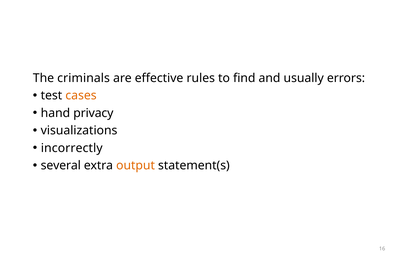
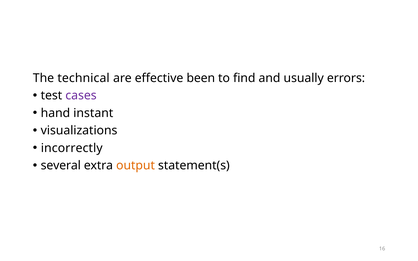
criminals: criminals -> technical (84, 78)
rules: rules -> been (201, 78)
cases colour: orange -> purple (81, 96)
privacy: privacy -> instant (93, 113)
